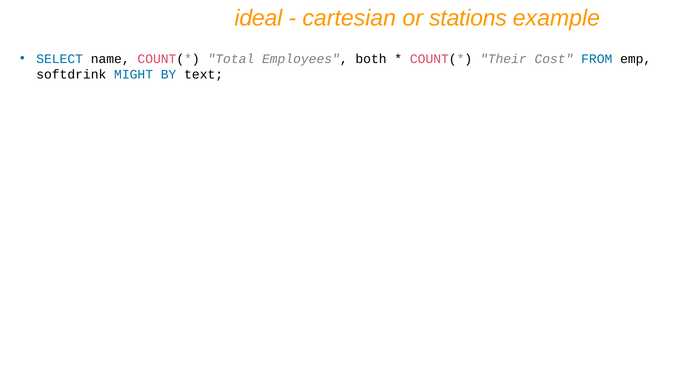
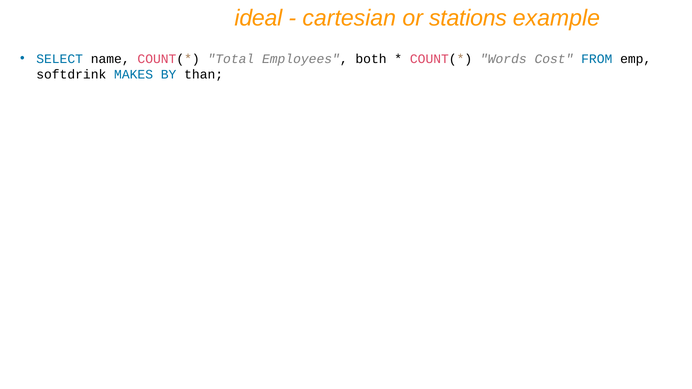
Their: Their -> Words (503, 59)
MIGHT: MIGHT -> MAKES (134, 74)
text: text -> than (204, 74)
